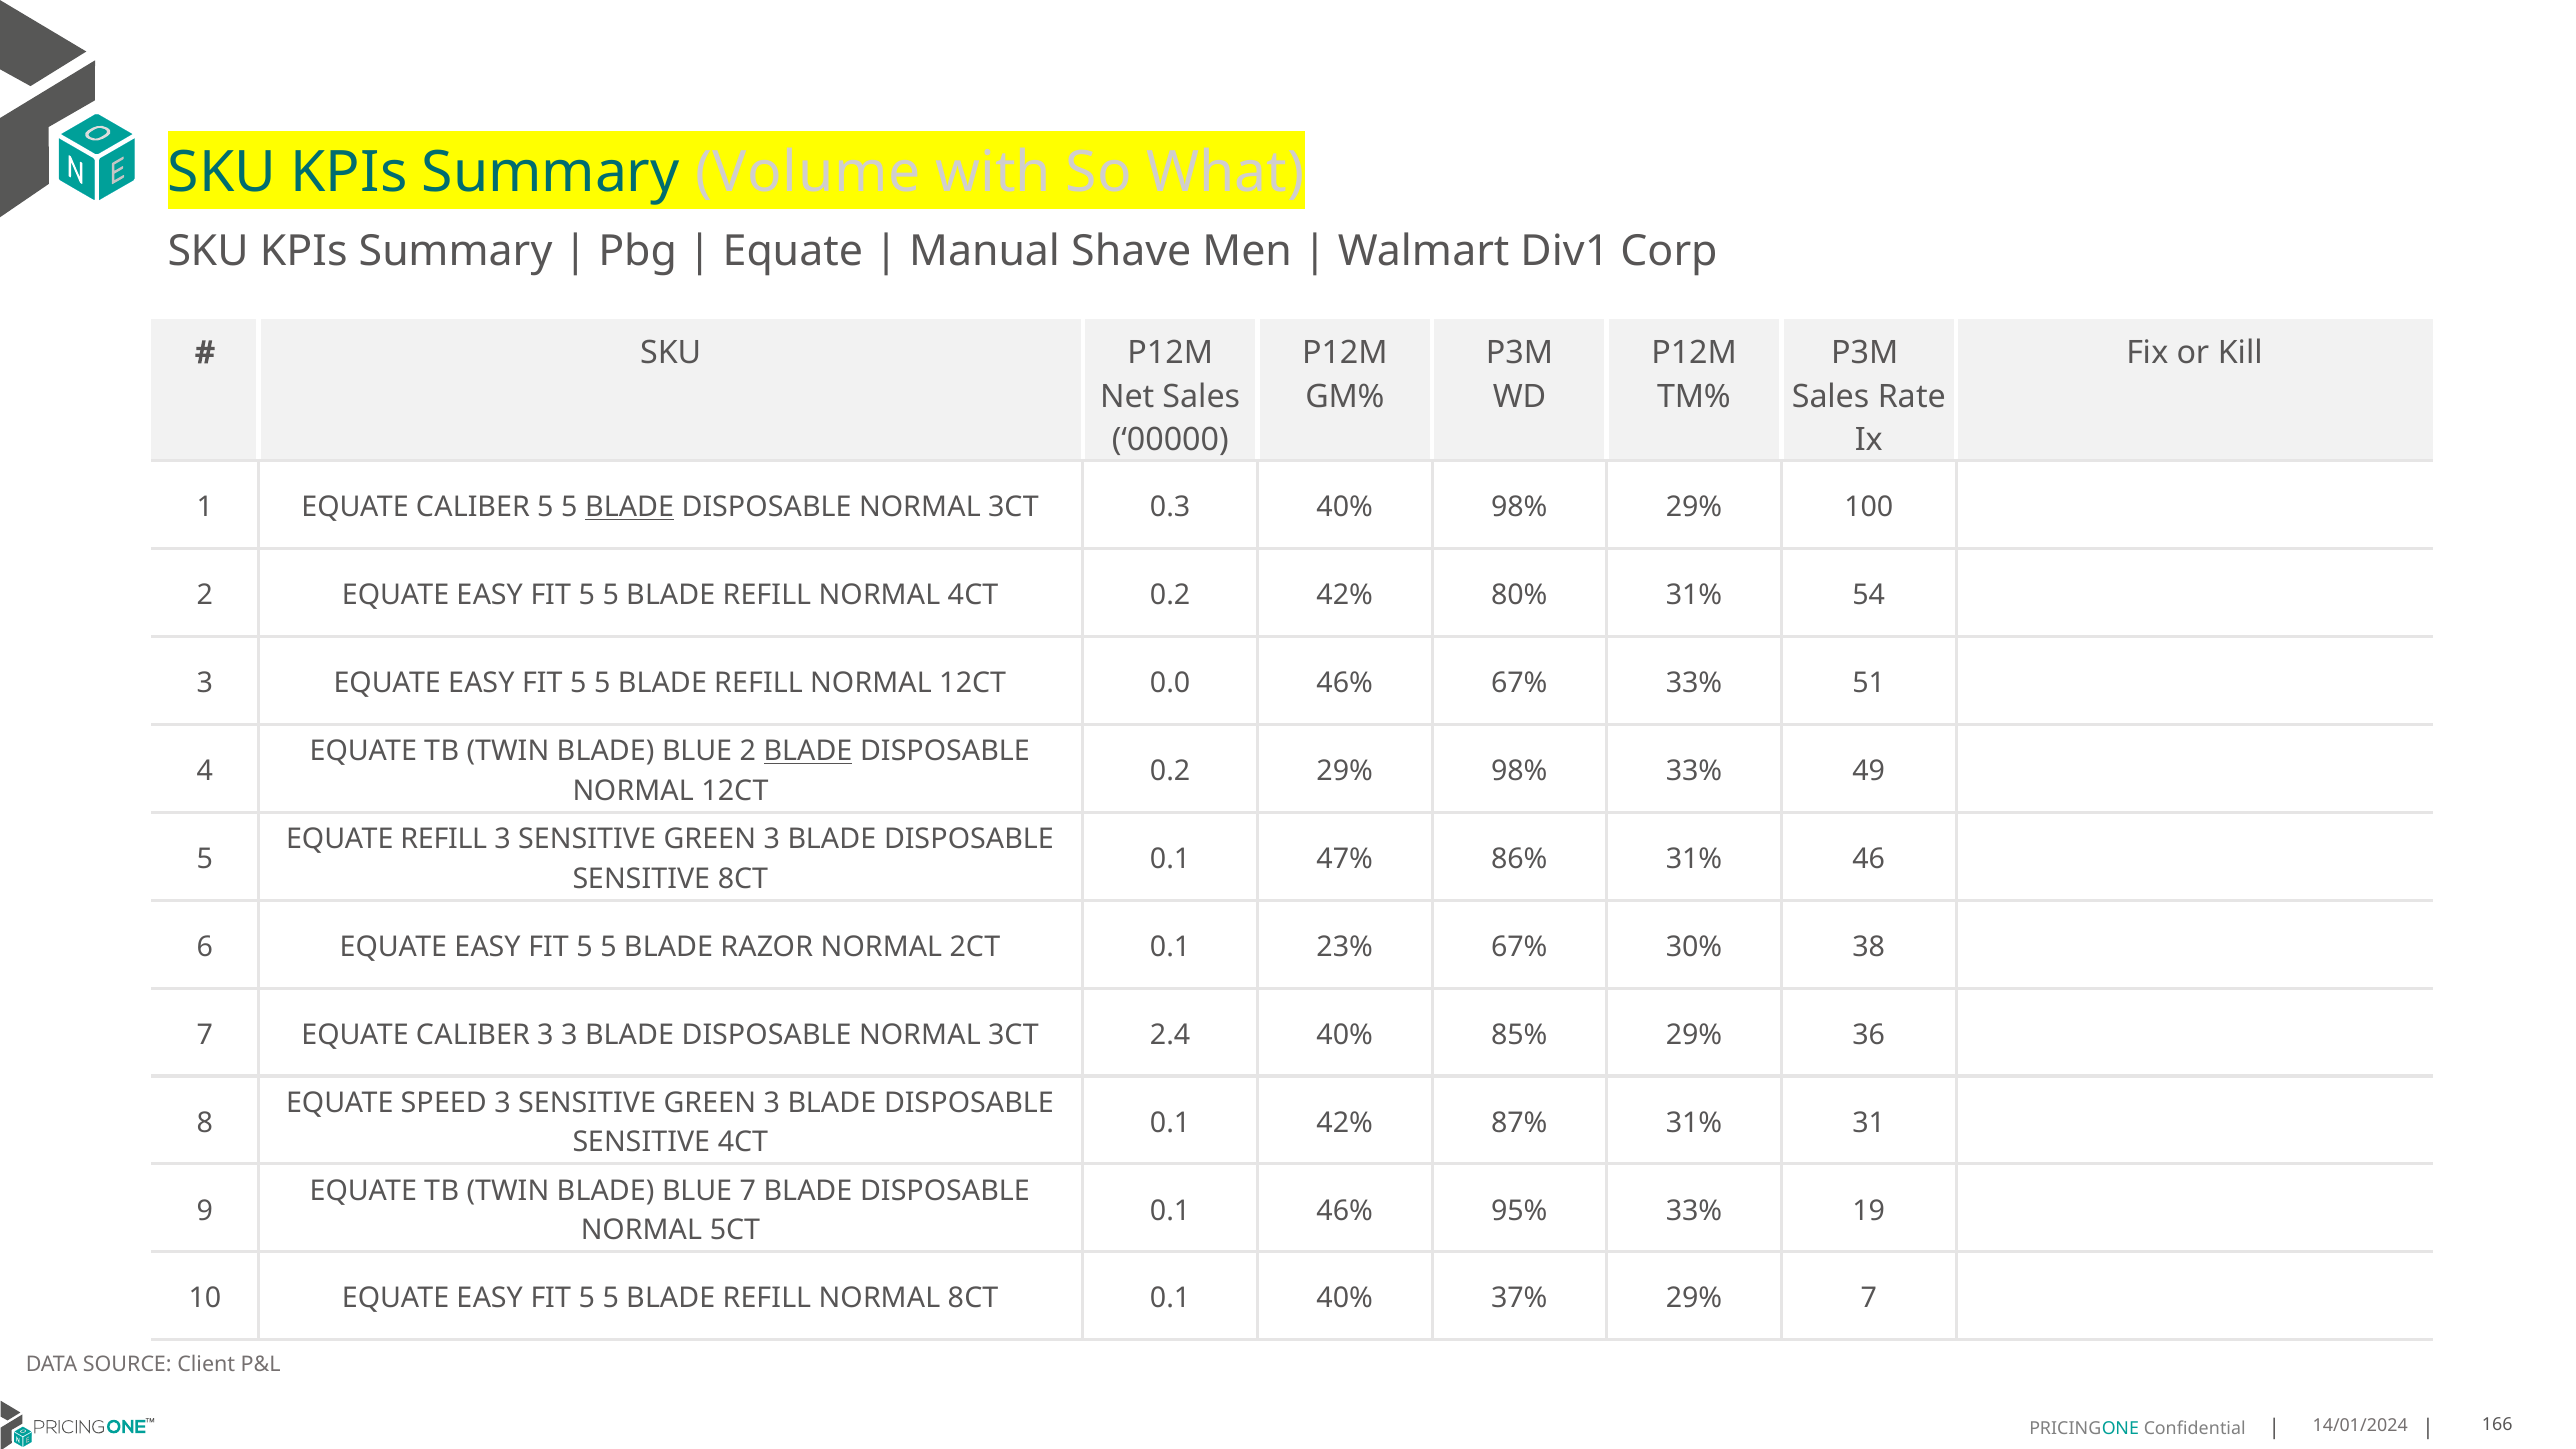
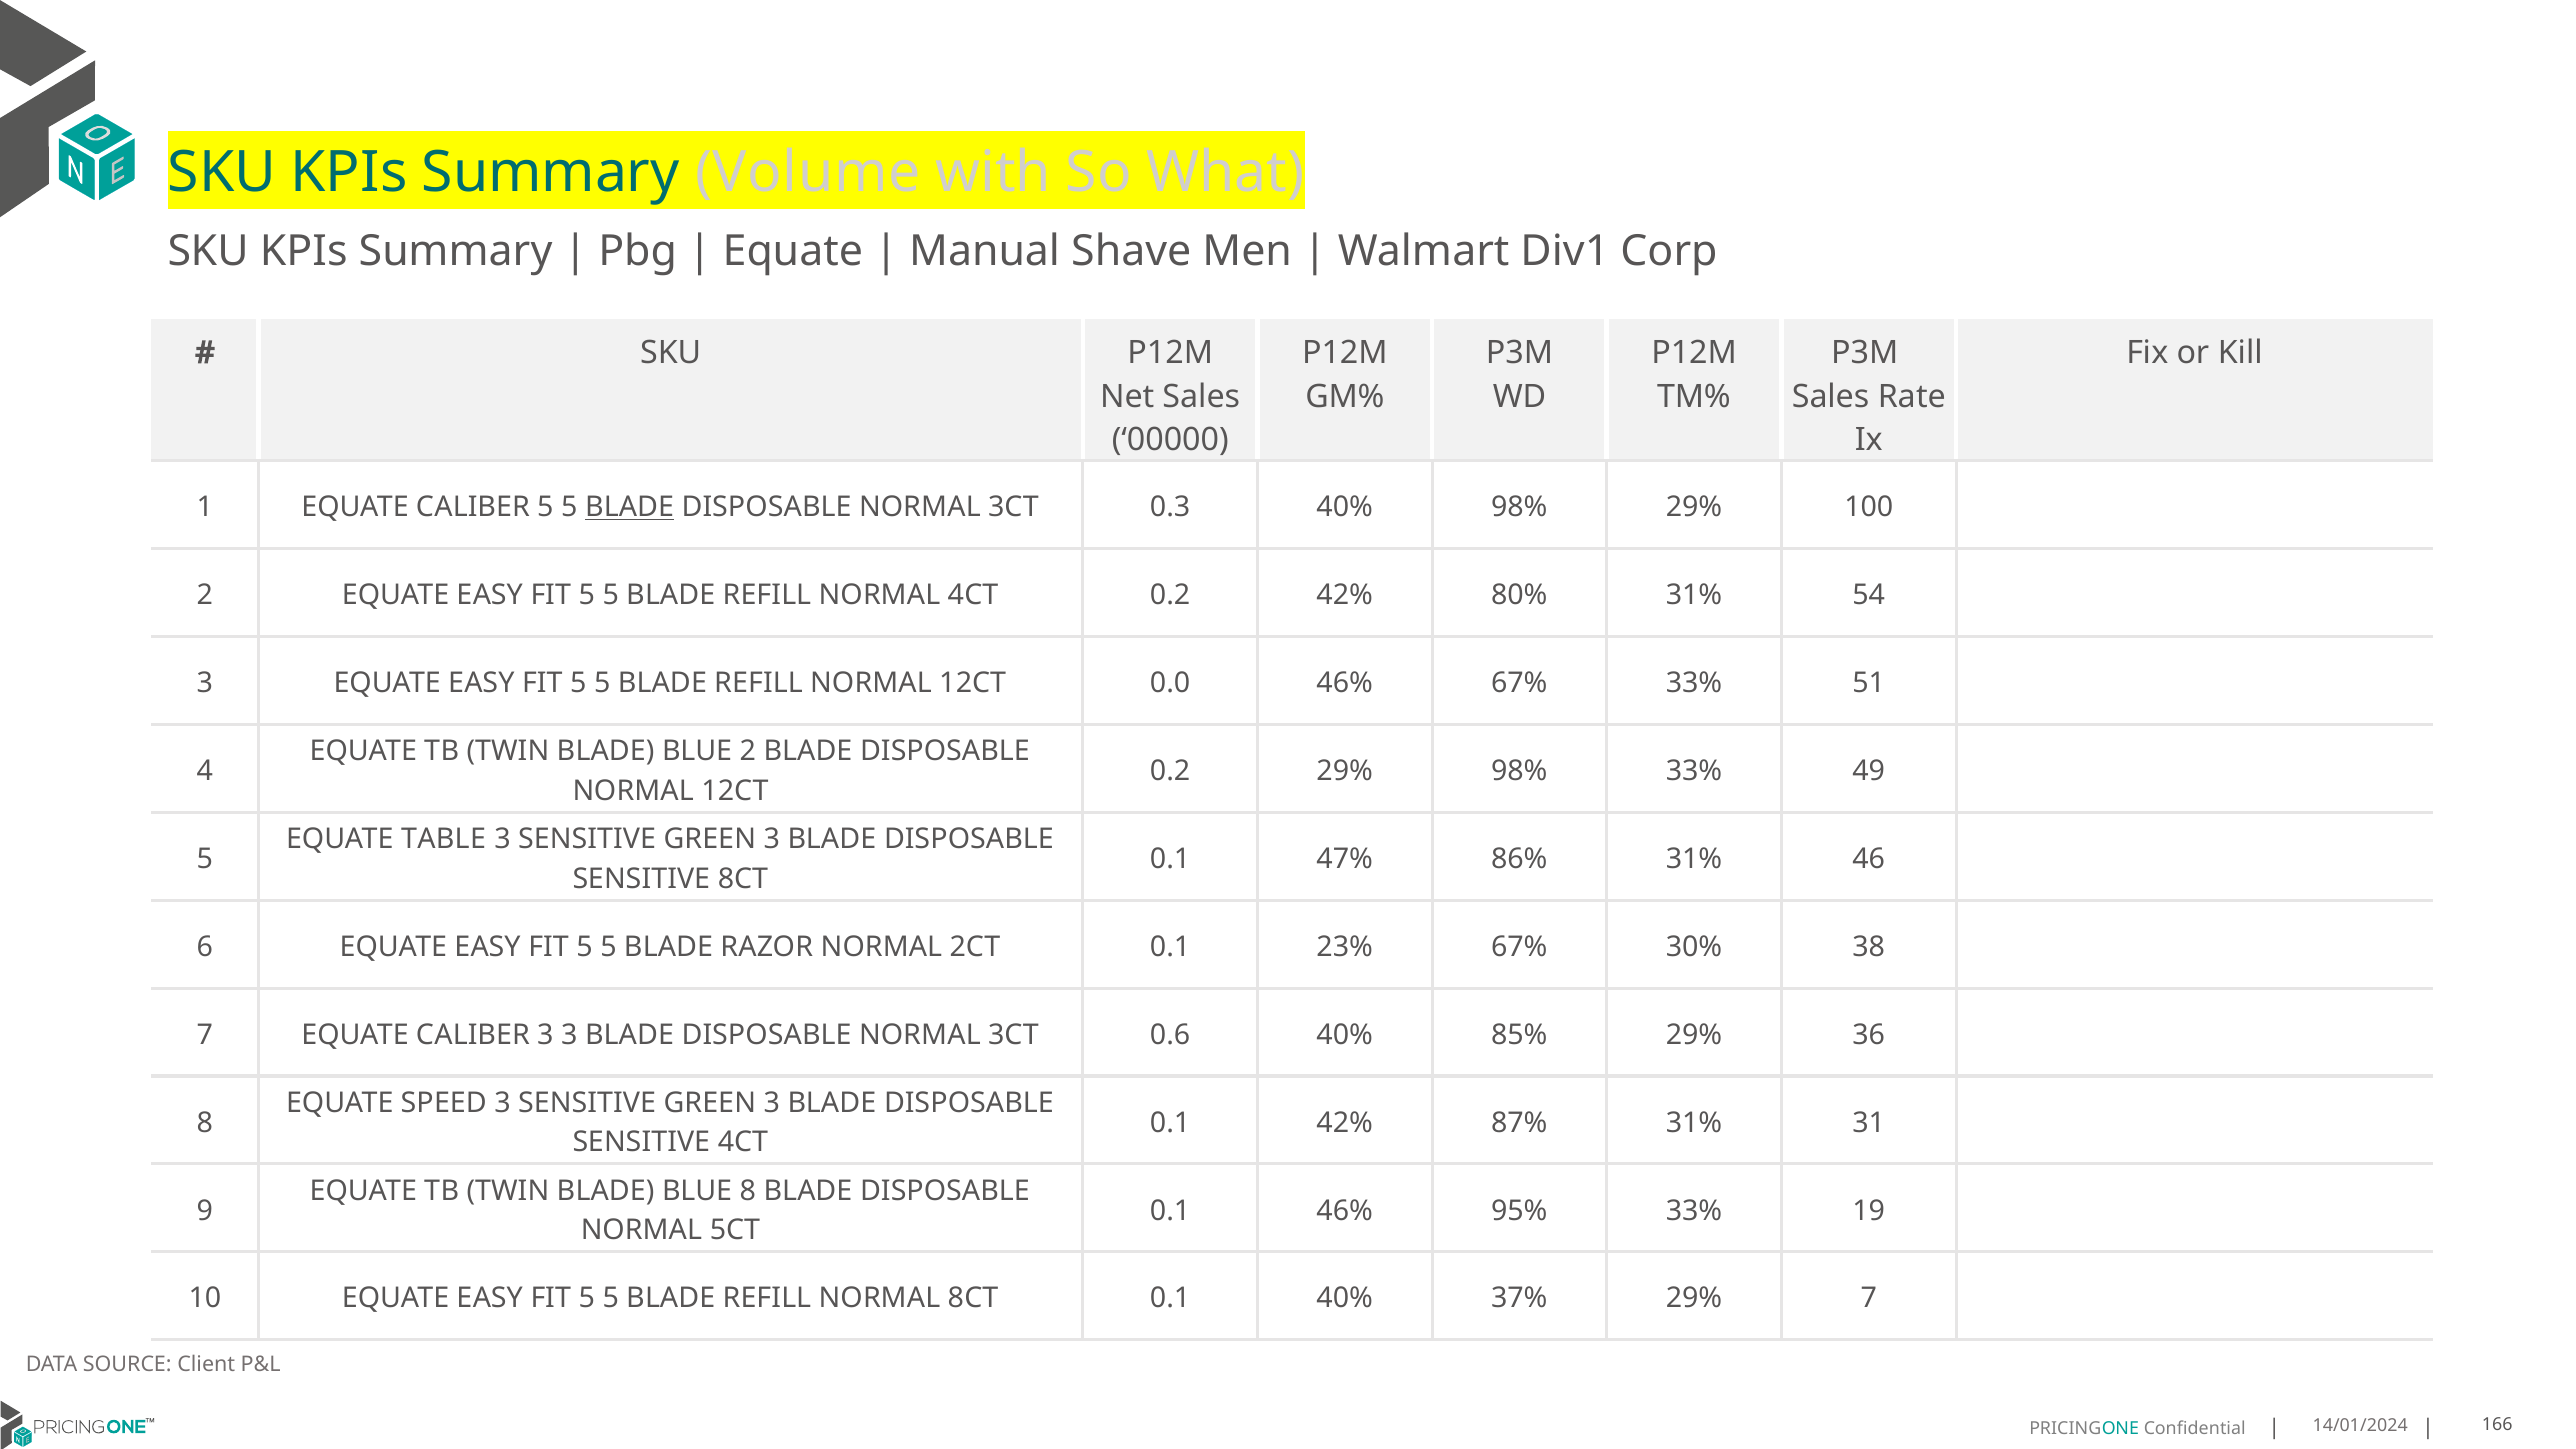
BLADE underline: present -> none (808, 751)
EQUATE REFILL: REFILL -> TABLE (444, 839)
2.4: 2.4 -> 0.6 (1170, 1035)
BLUE 7: 7 -> 8 (748, 1191)
